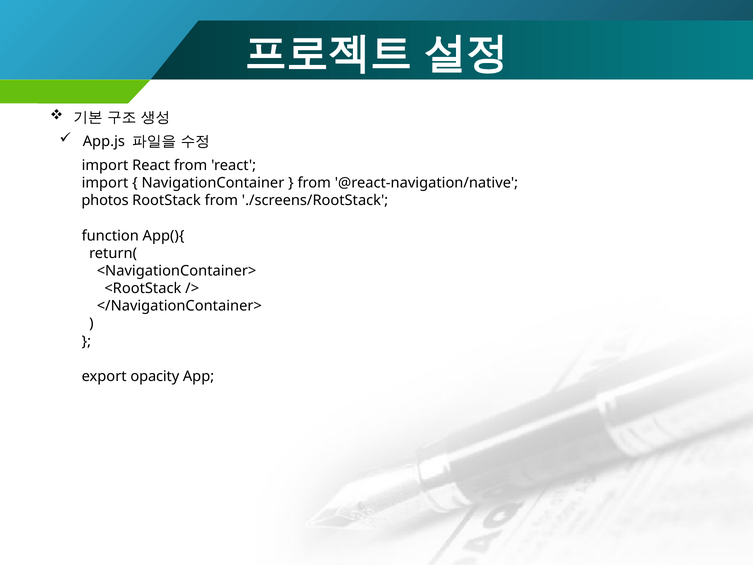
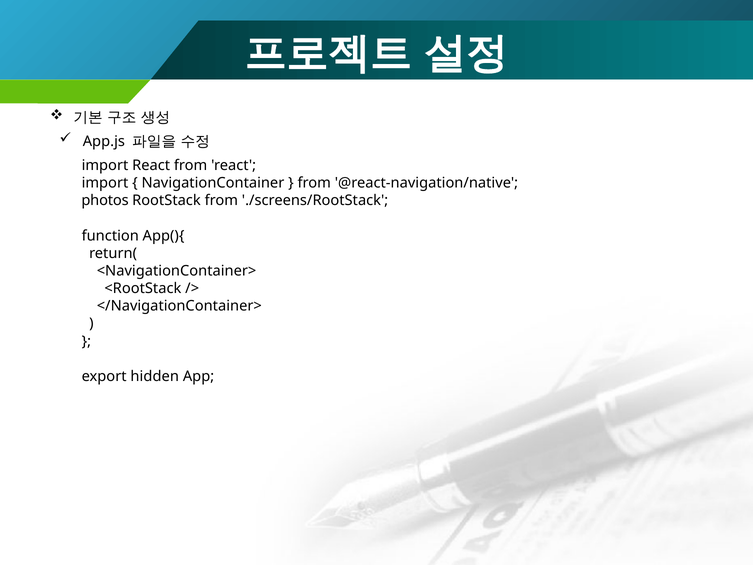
opacity: opacity -> hidden (155, 376)
